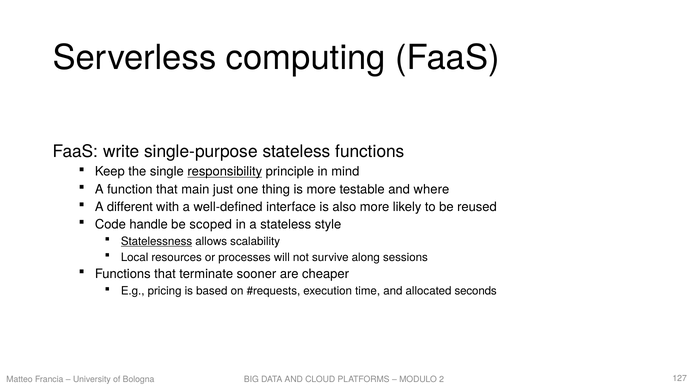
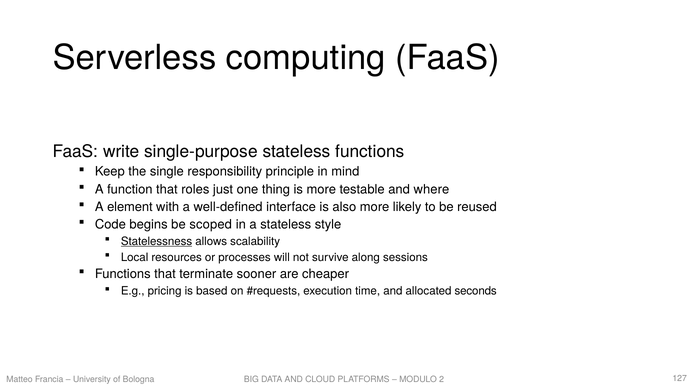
responsibility underline: present -> none (225, 172)
main: main -> roles (195, 189)
different: different -> element (130, 207)
handle: handle -> begins (149, 225)
